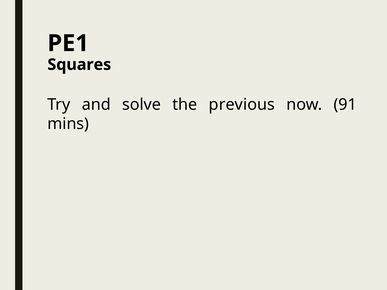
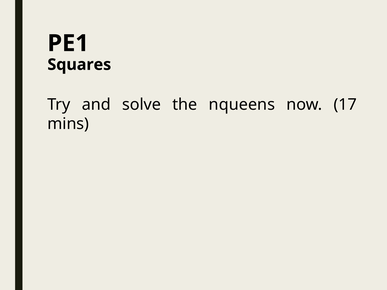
previous: previous -> nqueens (242, 105)
91: 91 -> 17 (345, 105)
